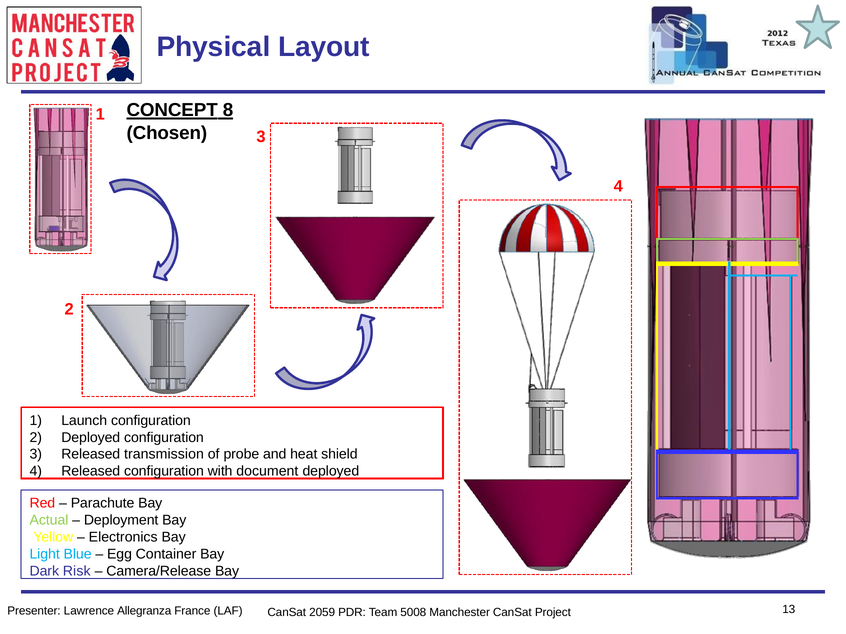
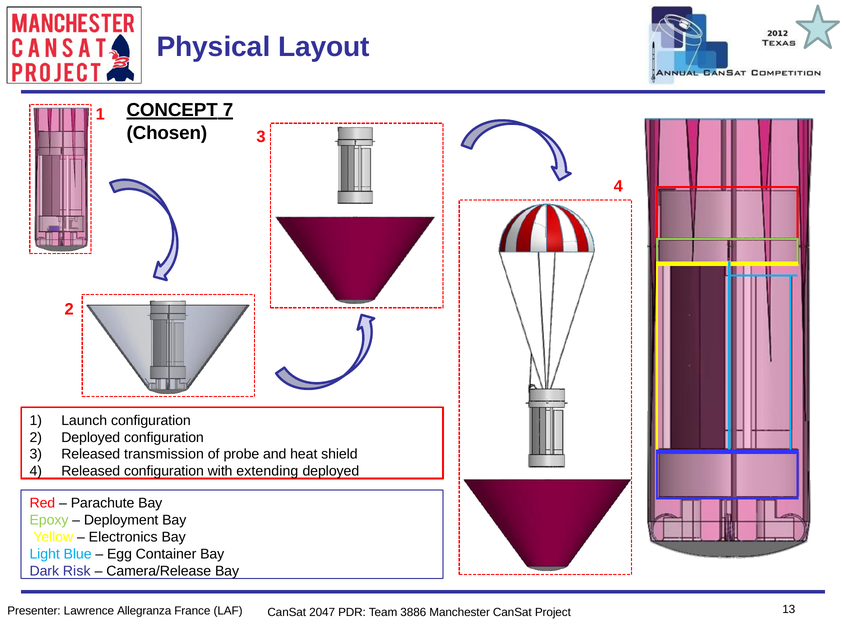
8: 8 -> 7 (228, 110)
document: document -> extending (267, 472)
Actual: Actual -> Epoxy (49, 521)
2059: 2059 -> 2047 (322, 613)
5008: 5008 -> 3886 (413, 613)
